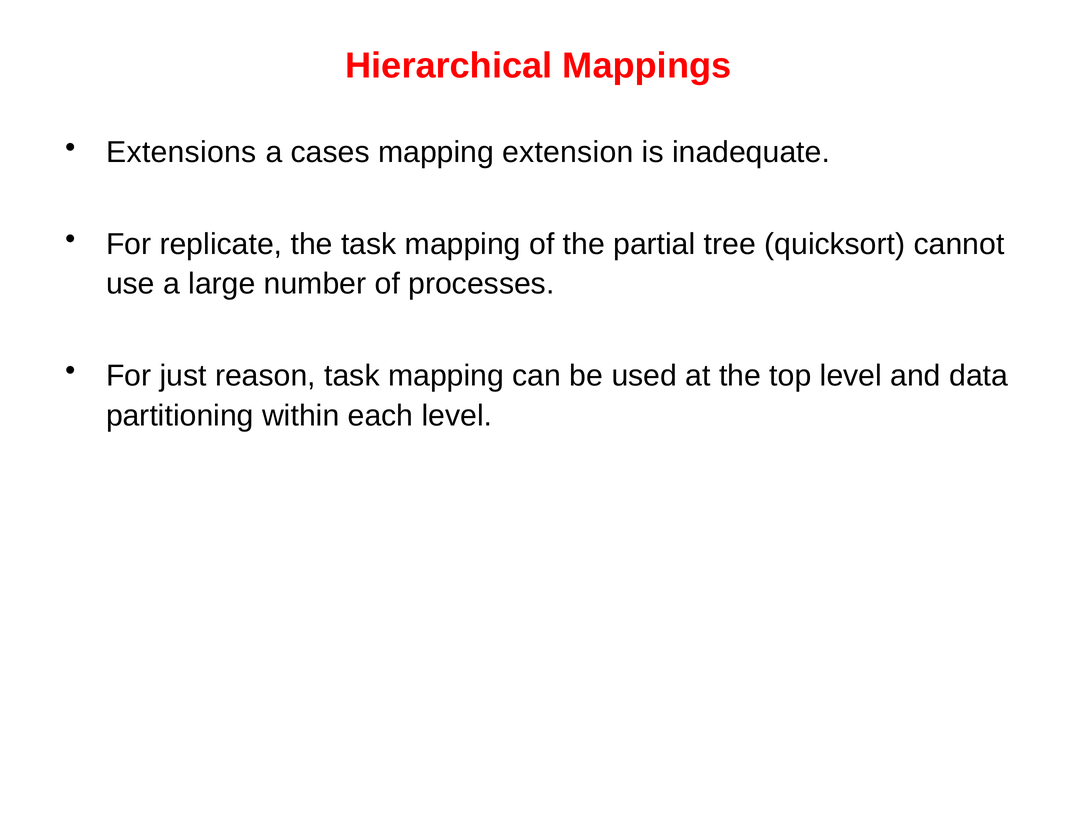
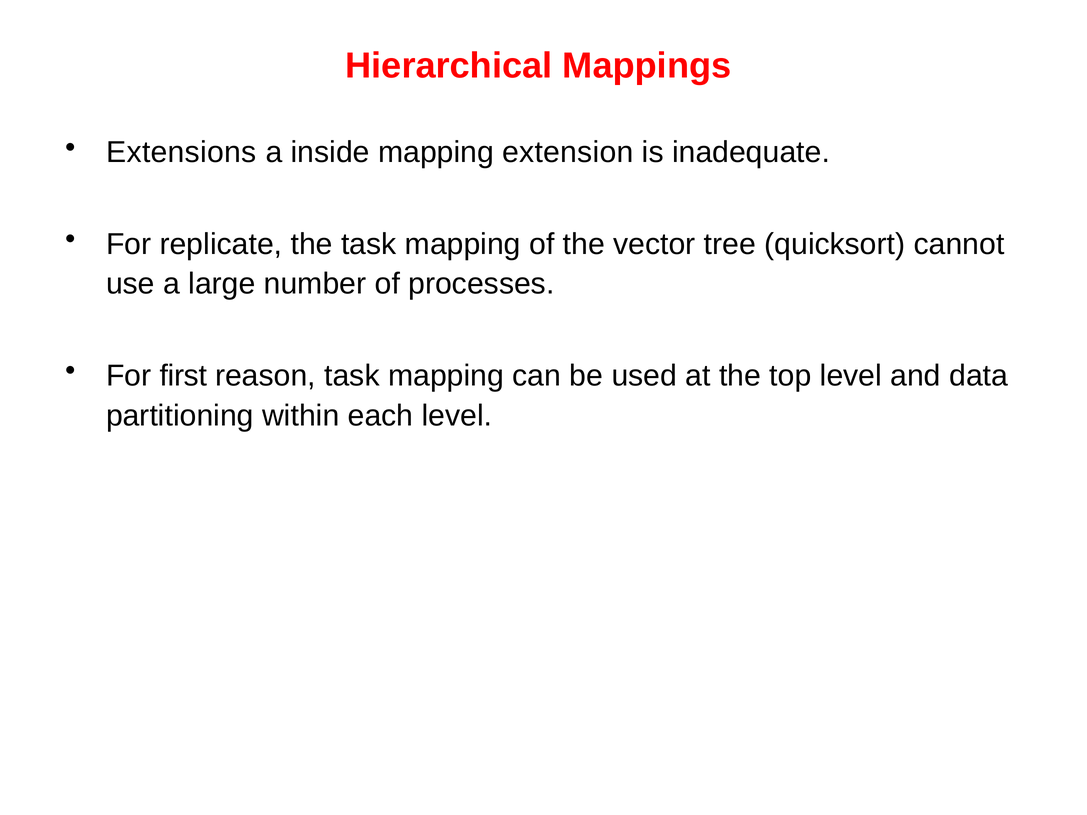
cases: cases -> inside (330, 153)
partial: partial -> vector (654, 244)
just: just -> first (183, 376)
